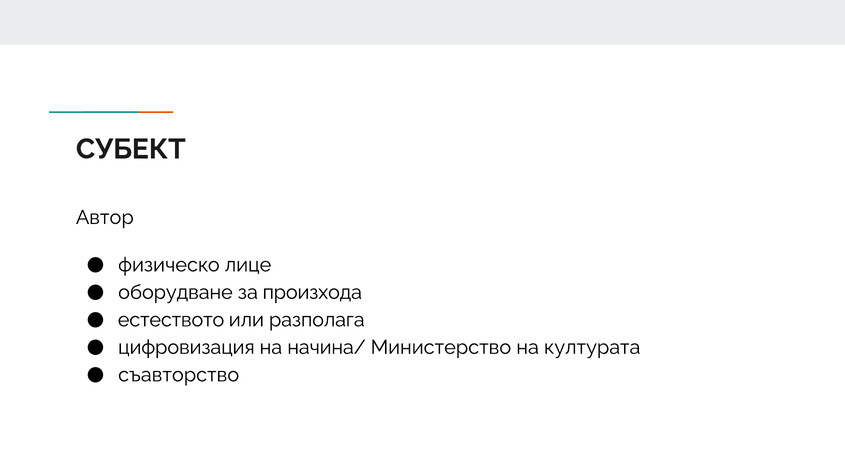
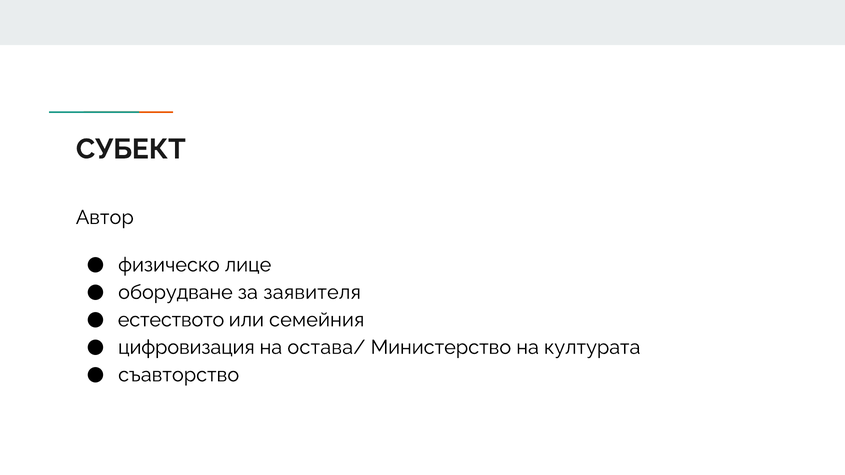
произхода: произхода -> заявителя (312, 292)
разполага: разполага -> семейния (317, 320)
начина/: начина/ -> остава/ (326, 348)
